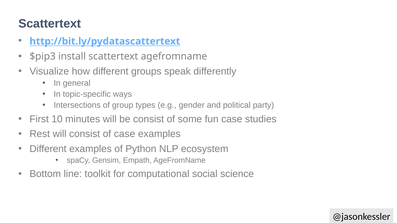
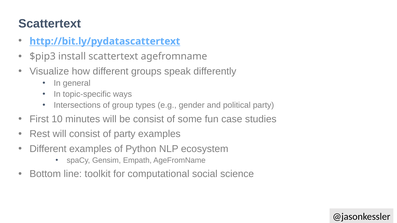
of case: case -> party (125, 134)
